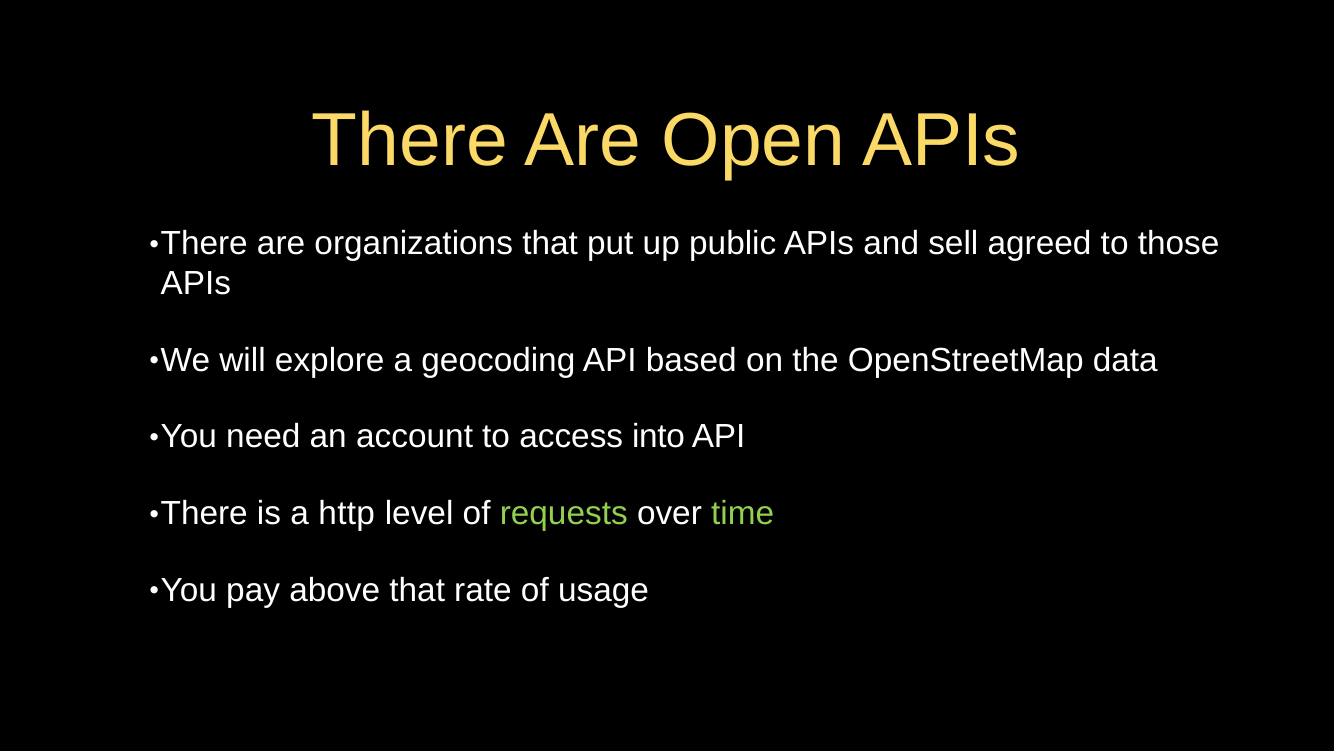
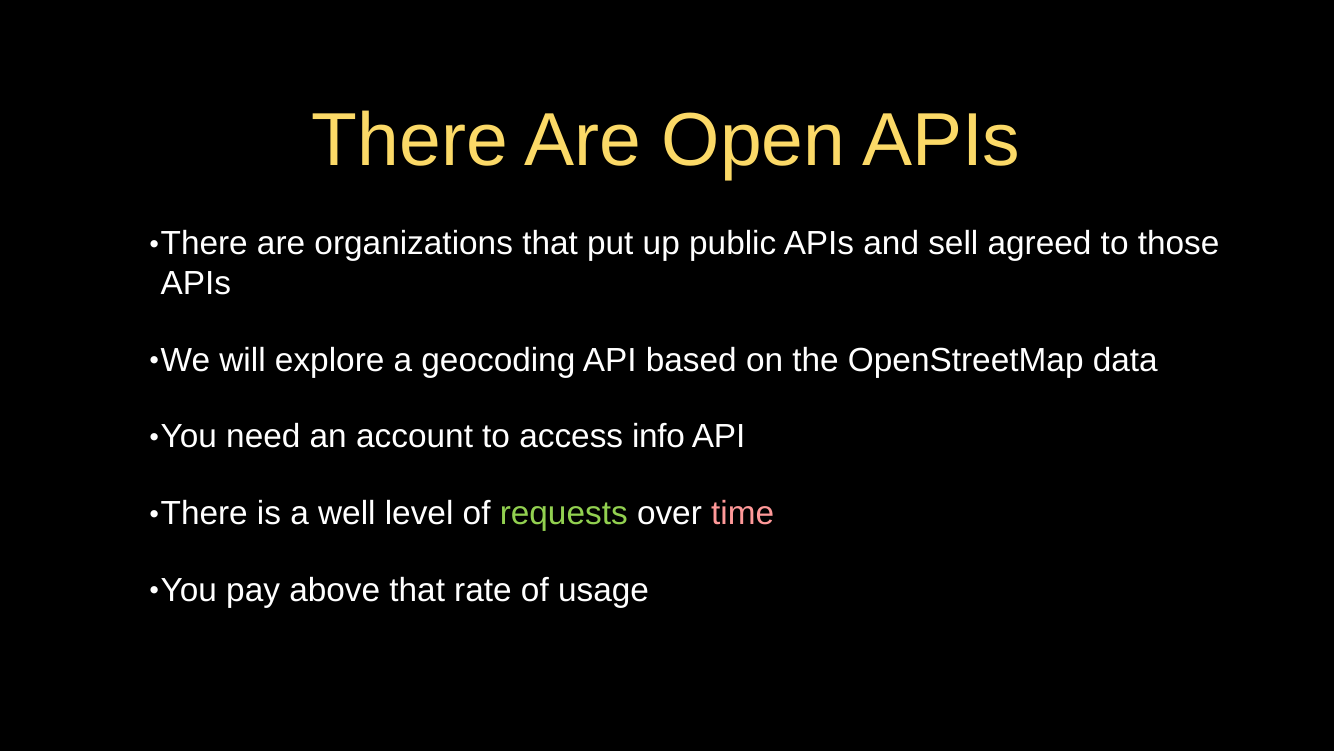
into: into -> info (658, 437)
http: http -> well (347, 513)
time colour: light green -> pink (743, 513)
